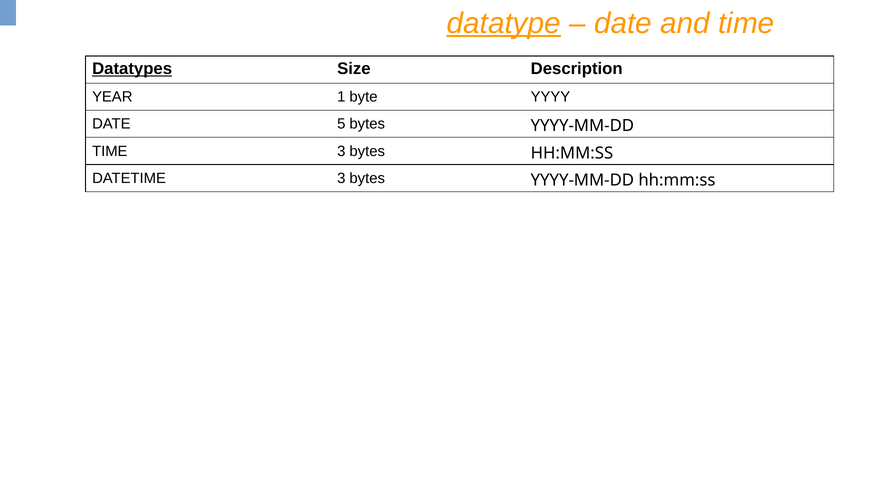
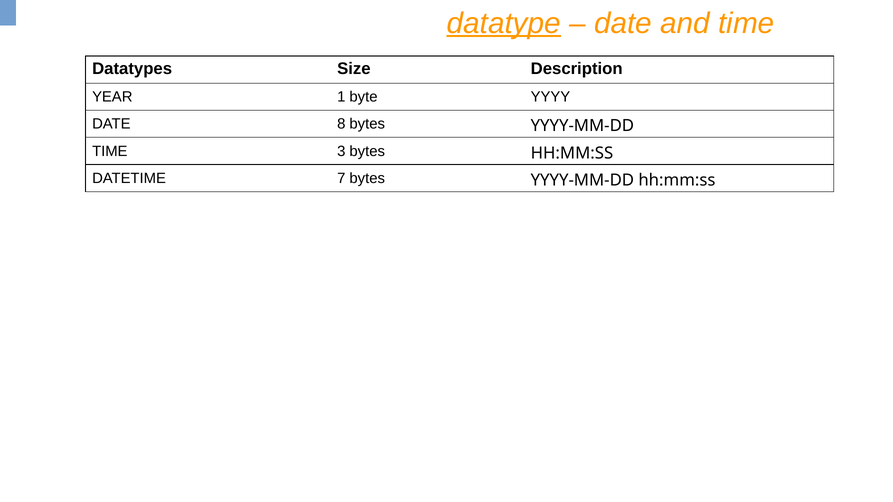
Datatypes underline: present -> none (132, 69)
5: 5 -> 8 (341, 124)
DATETIME 3: 3 -> 7 (341, 178)
